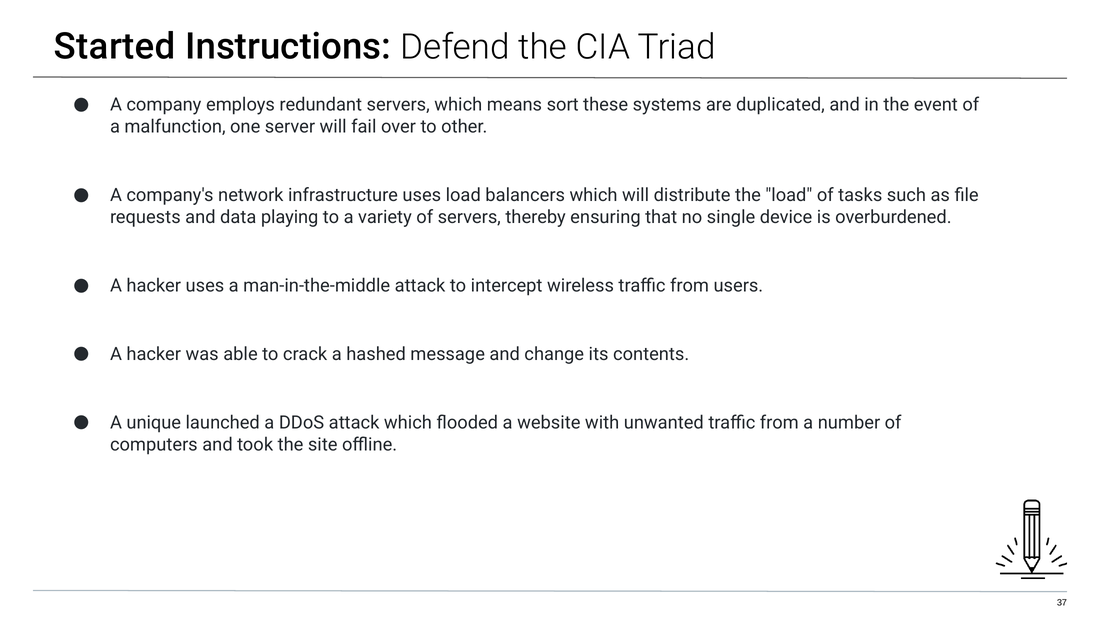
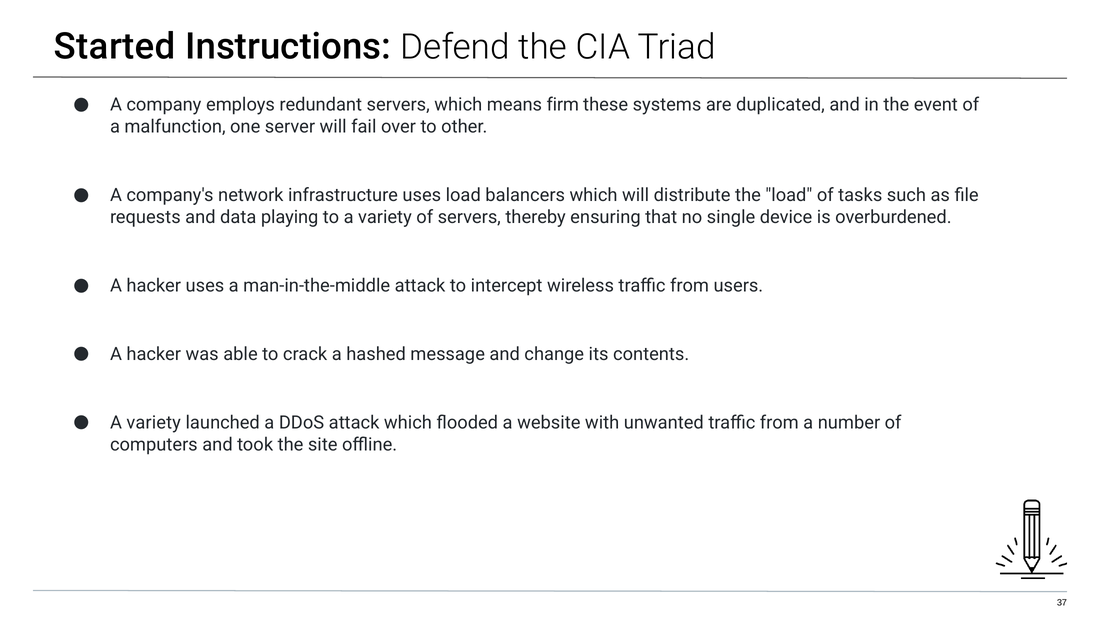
sort: sort -> firm (563, 105)
unique: unique -> variety (154, 422)
